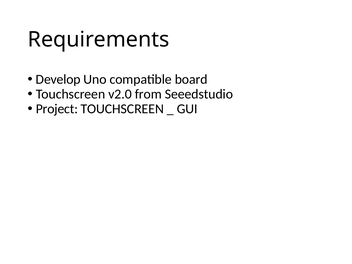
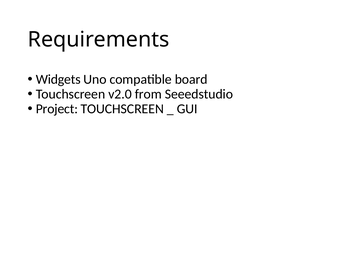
Develop: Develop -> Widgets (58, 79)
